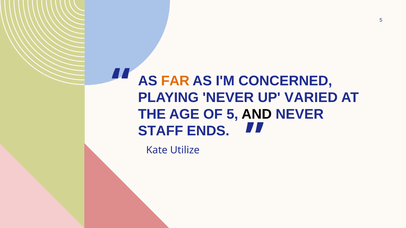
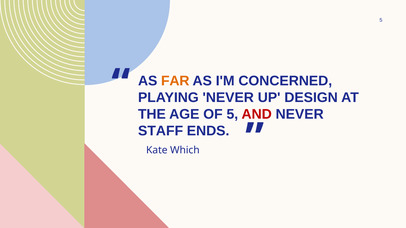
VARIED: VARIED -> DESIGN (311, 98)
AND colour: black -> red (257, 114)
Utilize: Utilize -> Which (185, 150)
